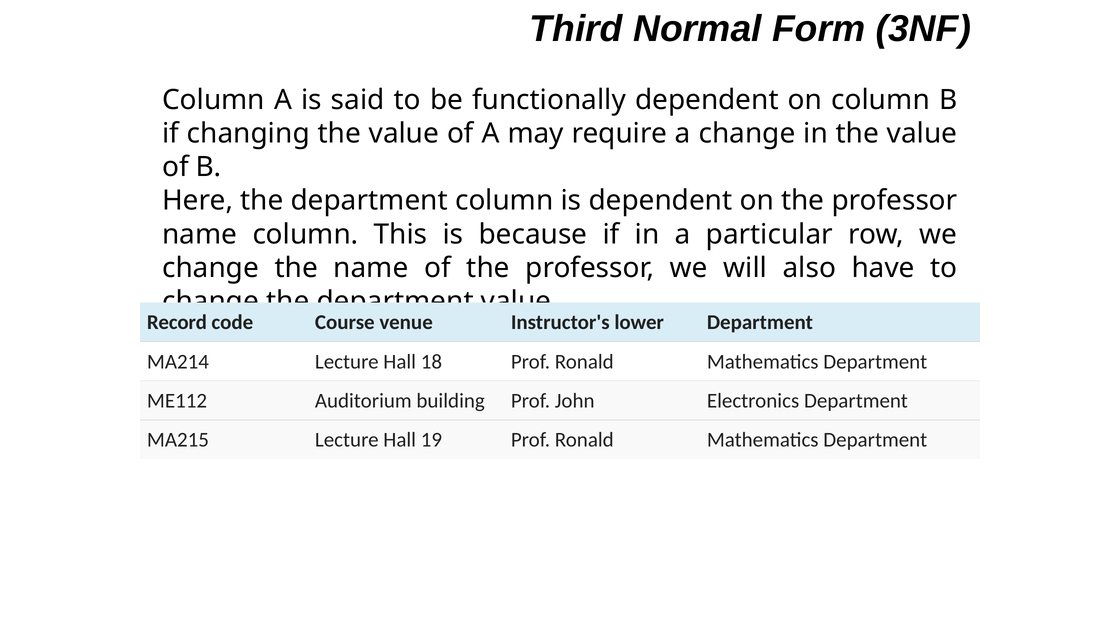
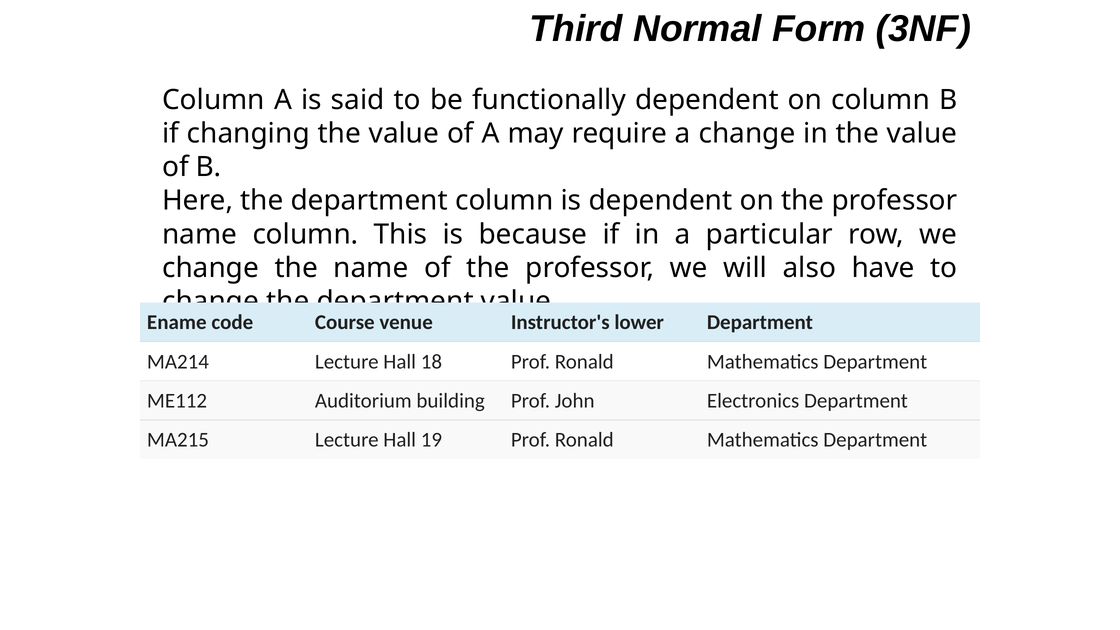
Record: Record -> Ename (177, 322)
